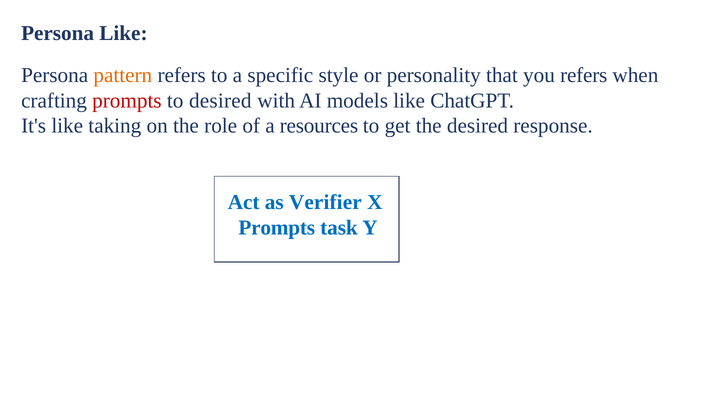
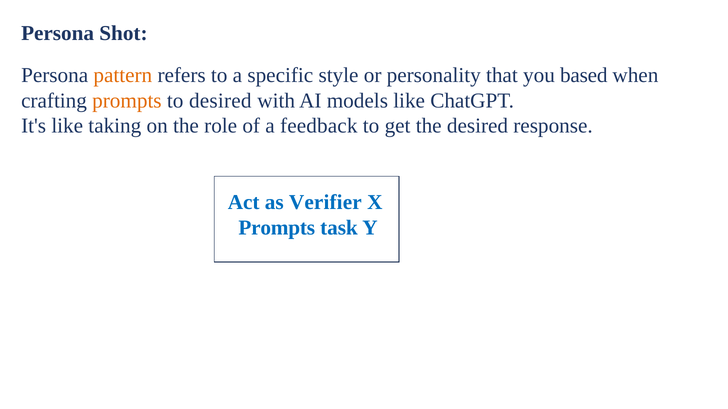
Persona Like: Like -> Shot (123, 33)
you refers: refers -> based (584, 75)
prompts colour: red -> orange (127, 101)
resources: resources -> feedback (319, 126)
